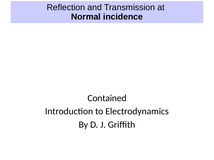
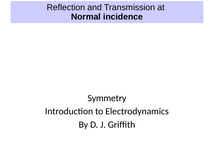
Contained: Contained -> Symmetry (107, 98)
